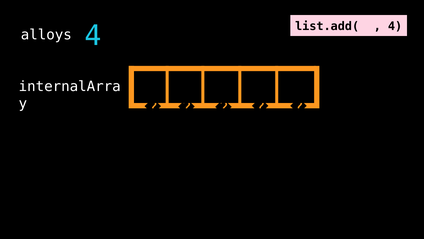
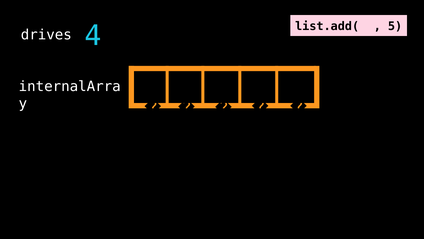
alloys: alloys -> drives (46, 35)
4: 4 -> 5 (395, 26)
